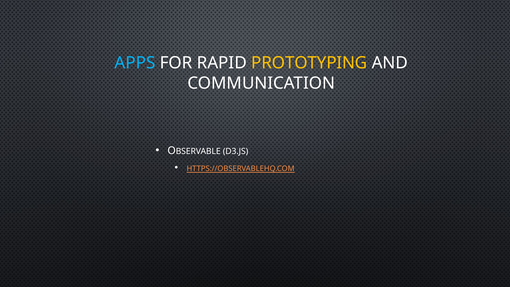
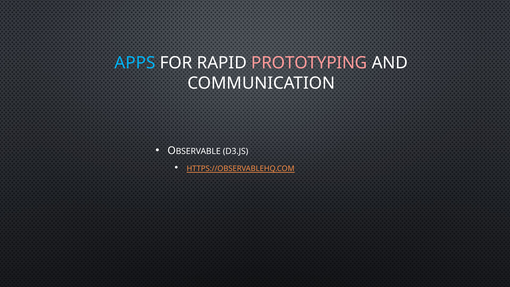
PROTOTYPING colour: yellow -> pink (309, 63)
